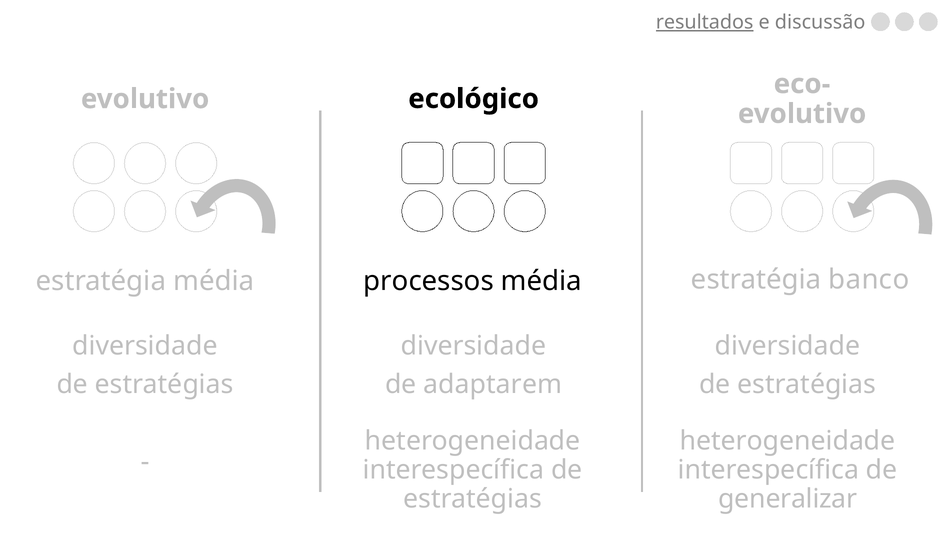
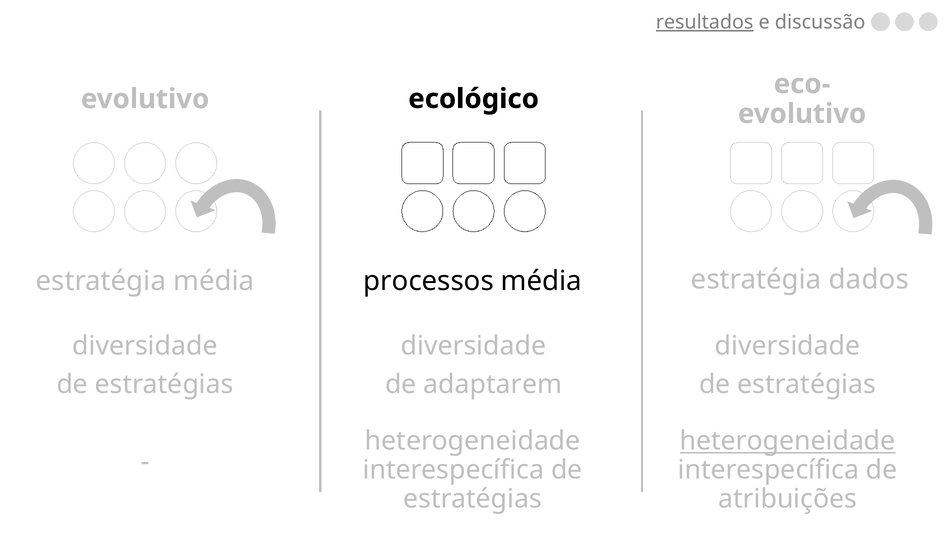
banco: banco -> dados (869, 279)
heterogeneidade underline: none -> present (788, 441)
generalizar: generalizar -> atribuições (788, 499)
